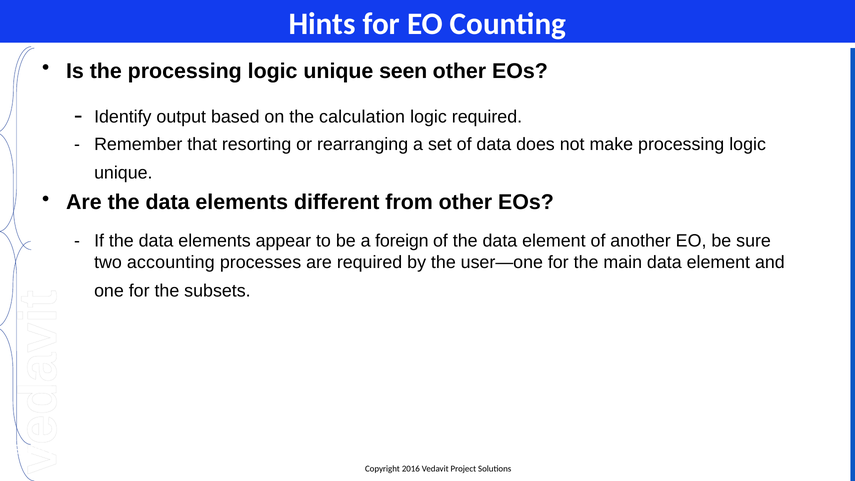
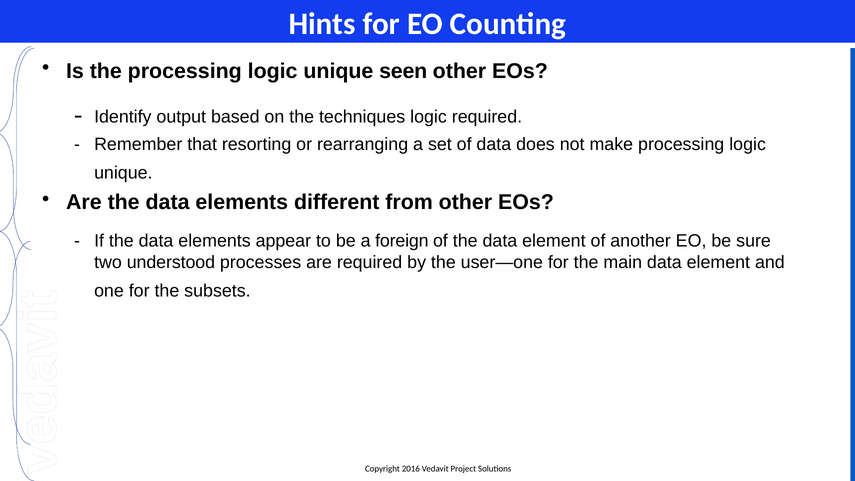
calculation: calculation -> techniques (362, 117)
accounting: accounting -> understood (171, 262)
